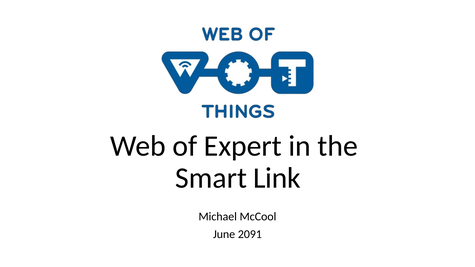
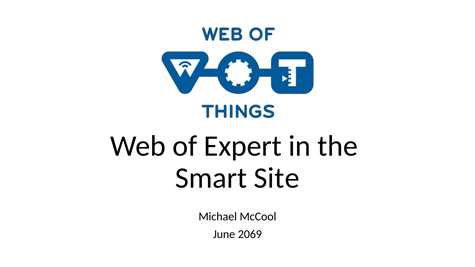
Link: Link -> Site (277, 178)
2091: 2091 -> 2069 (250, 234)
